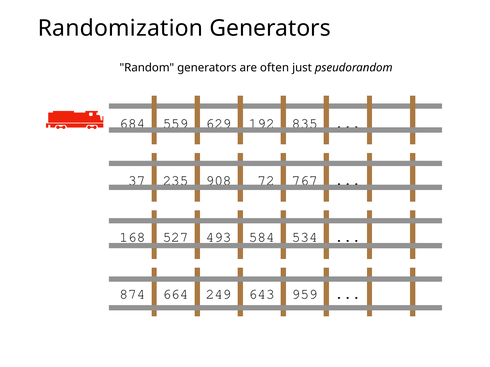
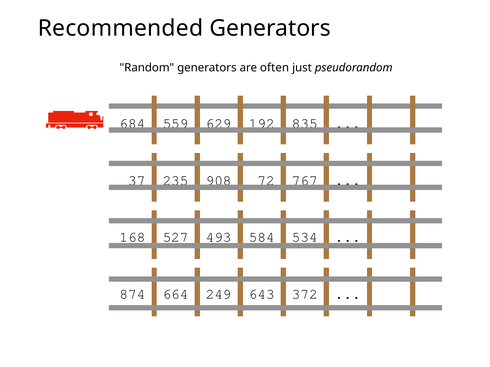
Randomization: Randomization -> Recommended (121, 28)
959: 959 -> 372 (305, 295)
